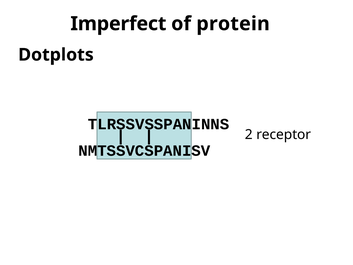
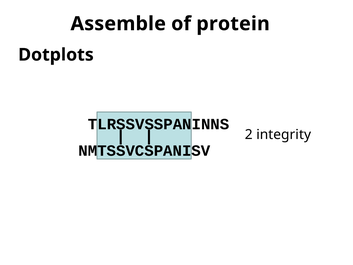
Imperfect: Imperfect -> Assemble (118, 24)
receptor: receptor -> integrity (284, 134)
